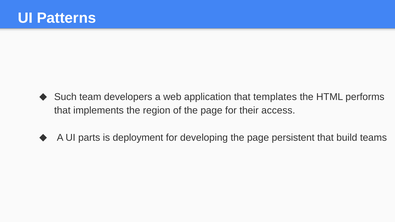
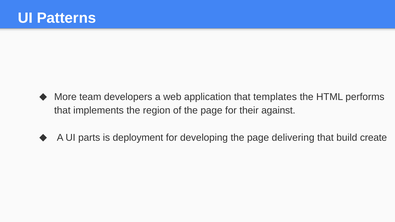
Such: Such -> More (65, 97)
access: access -> against (278, 111)
persistent: persistent -> delivering (293, 138)
teams: teams -> create (374, 138)
